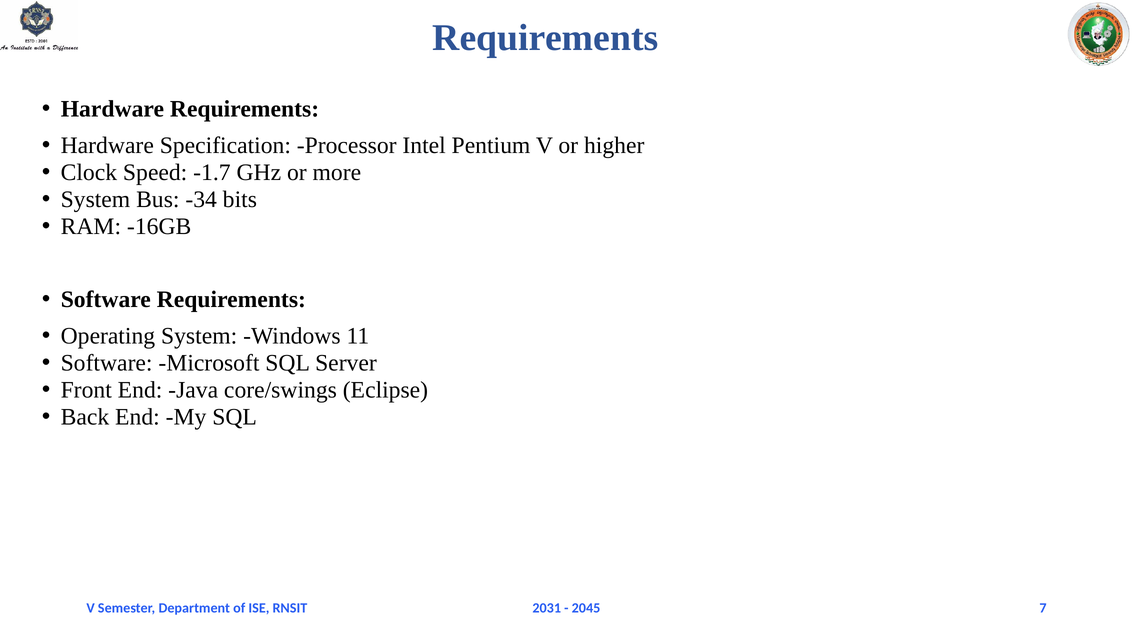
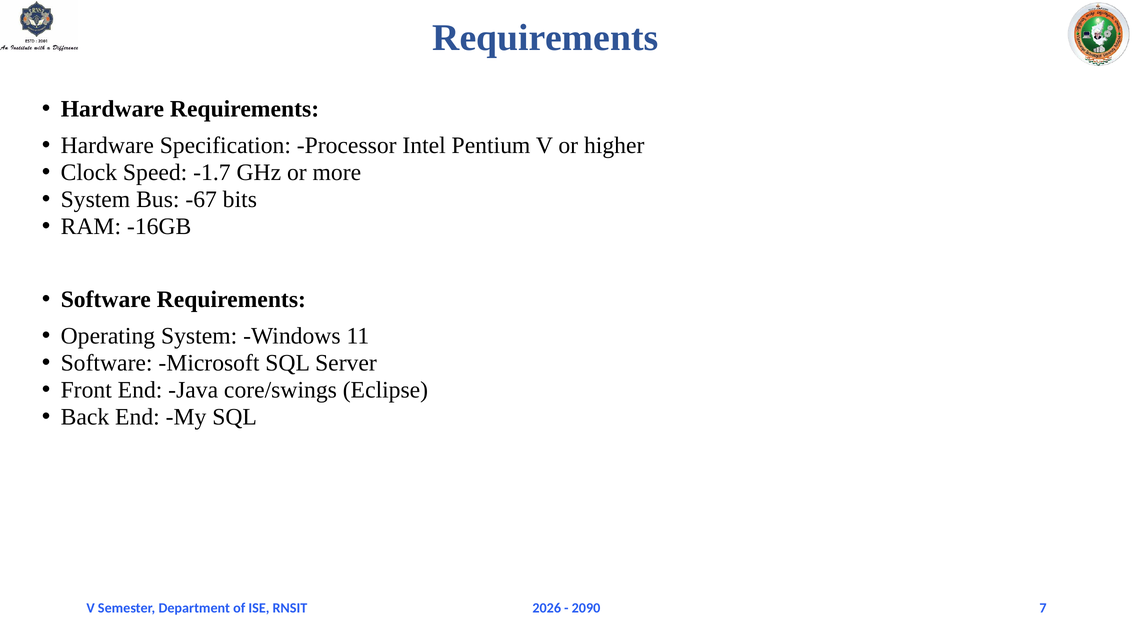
-34: -34 -> -67 (201, 200)
2031: 2031 -> 2026 (547, 609)
2045: 2045 -> 2090 (586, 609)
